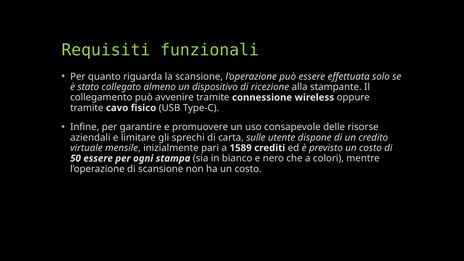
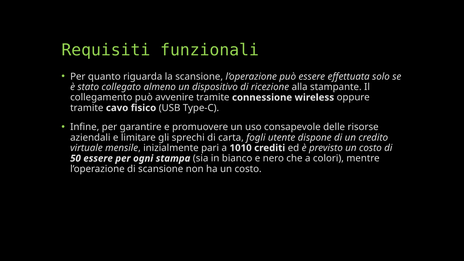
sulle: sulle -> fogli (256, 137)
1589: 1589 -> 1010 (241, 148)
